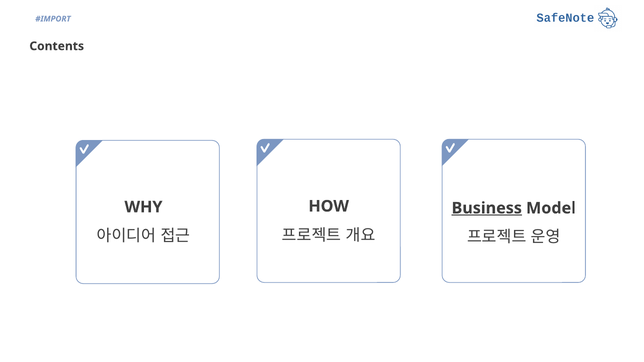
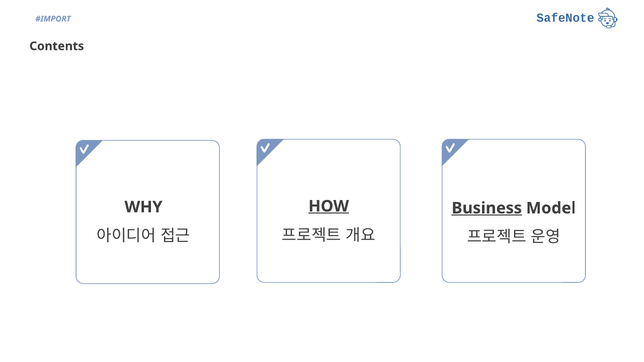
HOW underline: none -> present (329, 206)
